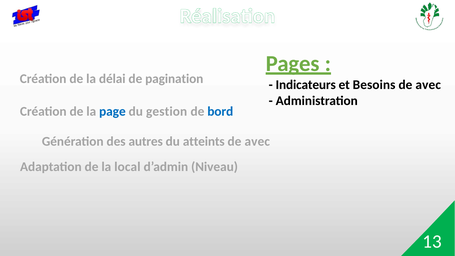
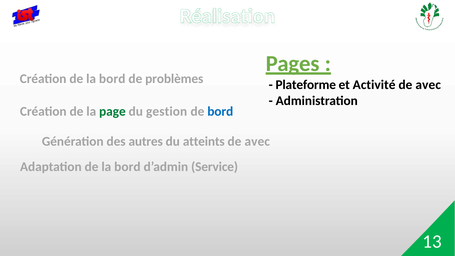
Création de la délai: délai -> bord (112, 79)
pagination: pagination -> problèmes (174, 79)
Indicateurs: Indicateurs -> Plateforme (306, 85)
Besoins: Besoins -> Activité (374, 85)
page colour: blue -> green (112, 111)
Adaptation de la local: local -> bord (127, 167)
Niveau: Niveau -> Service (215, 167)
